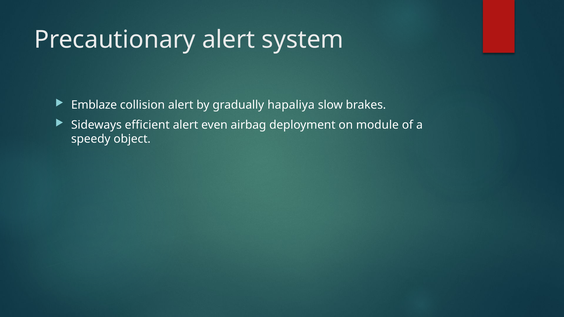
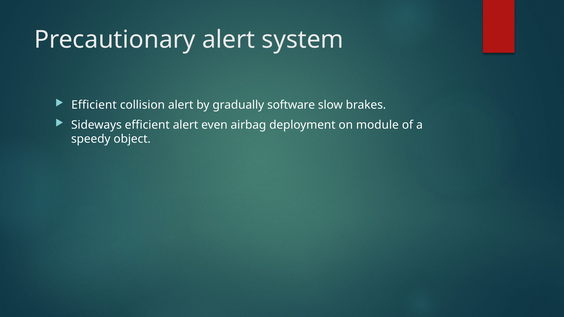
Emblaze: Emblaze -> Efficient (94, 105)
hapaliya: hapaliya -> software (291, 105)
